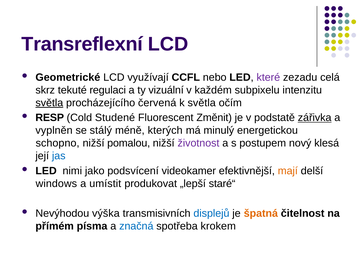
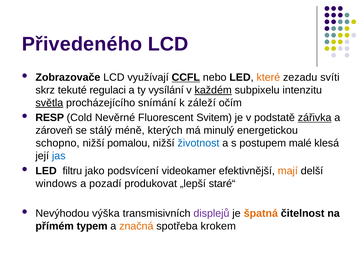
Transreflexní: Transreflexní -> Přivedeného (82, 44)
Geometrické: Geometrické -> Zobrazovače (68, 77)
CCFL underline: none -> present (186, 77)
které colour: purple -> orange (268, 77)
celá: celá -> svíti (330, 77)
vizuální: vizuální -> vysílání (166, 90)
každém underline: none -> present (213, 90)
červená: červená -> snímání (157, 103)
k světla: světla -> záleží (202, 103)
Studené: Studené -> Nevěrné (115, 118)
Změnit: Změnit -> Svitem (214, 118)
vyplněn: vyplněn -> zároveň (54, 130)
životnost colour: purple -> blue (198, 143)
nový: nový -> malé (300, 143)
nimi: nimi -> filtru (72, 171)
umístit: umístit -> pozadí (105, 184)
displejů colour: blue -> purple (211, 213)
písma: písma -> typem (92, 226)
značná colour: blue -> orange (136, 226)
